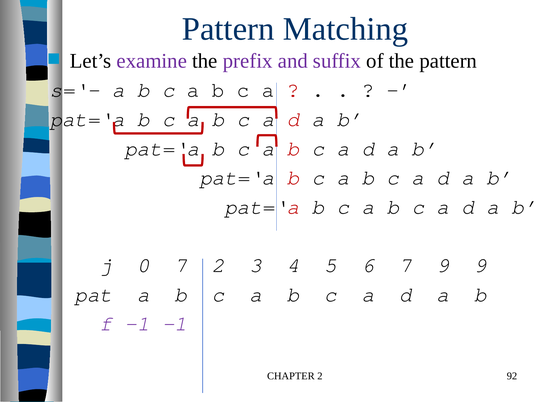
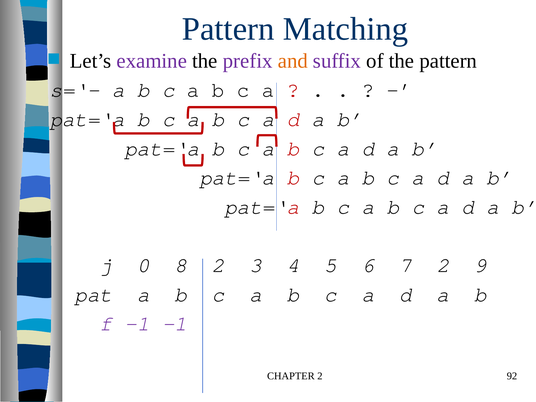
and colour: purple -> orange (293, 61)
0 7: 7 -> 8 (181, 265)
7 9: 9 -> 2 (443, 265)
